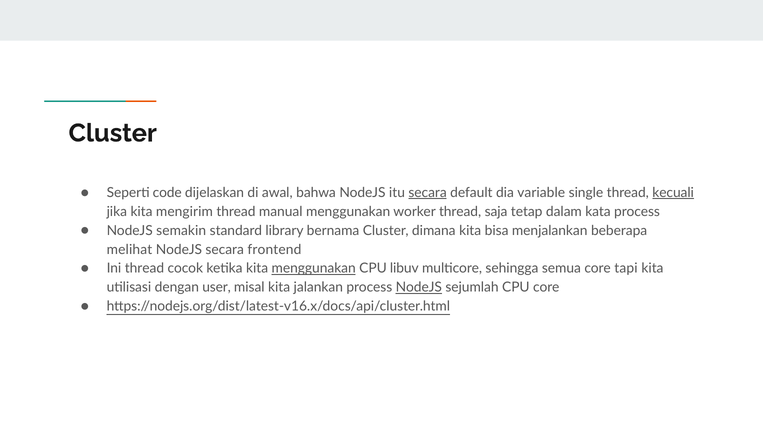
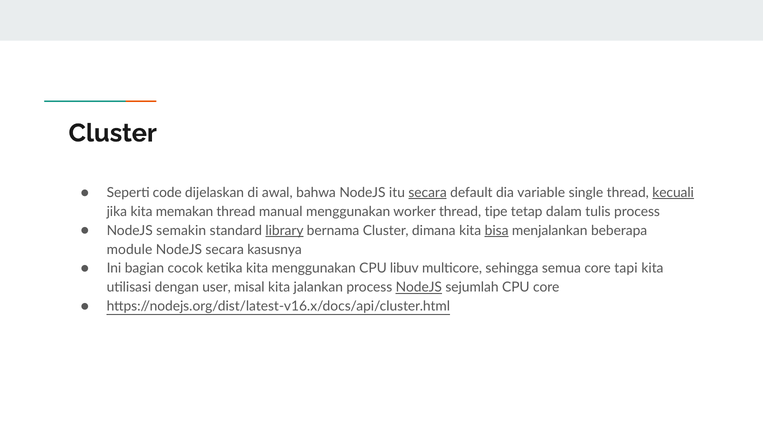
mengirim: mengirim -> memakan (185, 212)
saja: saja -> tipe (496, 212)
kata: kata -> tulis (598, 212)
library underline: none -> present (284, 231)
bisa underline: none -> present (497, 231)
melihat: melihat -> module (129, 250)
frontend: frontend -> kasusnya (275, 250)
Ini thread: thread -> bagian (144, 269)
menggunakan underline: present -> none (314, 269)
